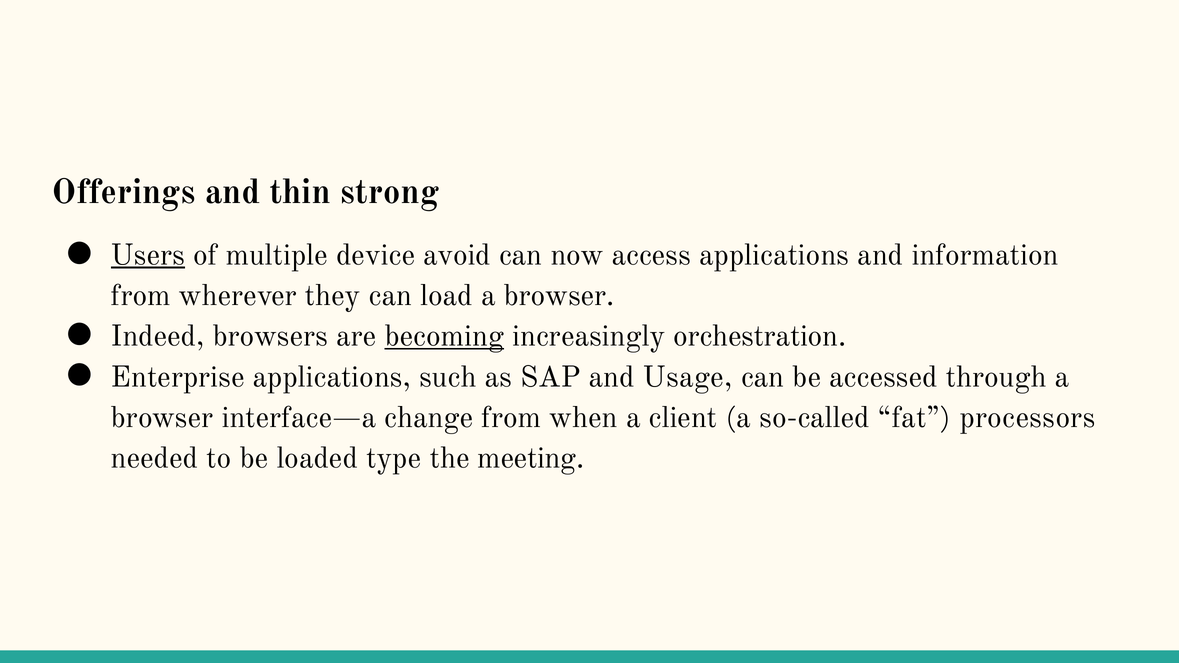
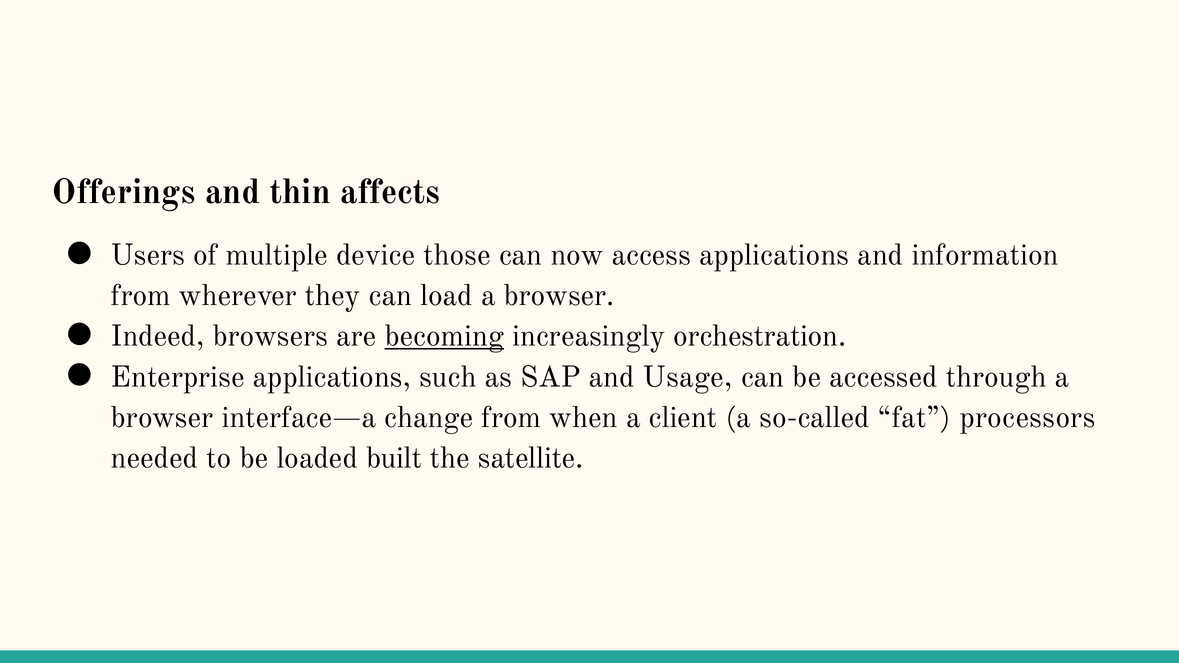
strong: strong -> affects (390, 192)
Users underline: present -> none (148, 255)
avoid: avoid -> those (457, 255)
type: type -> built (394, 458)
meeting: meeting -> satellite (531, 458)
